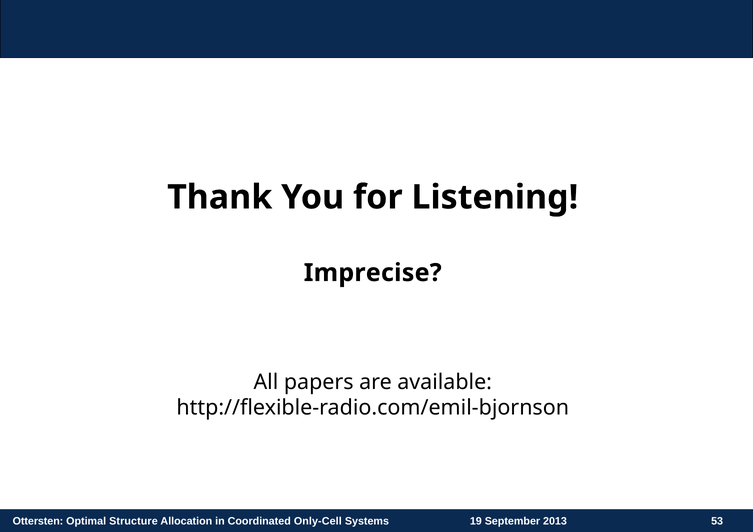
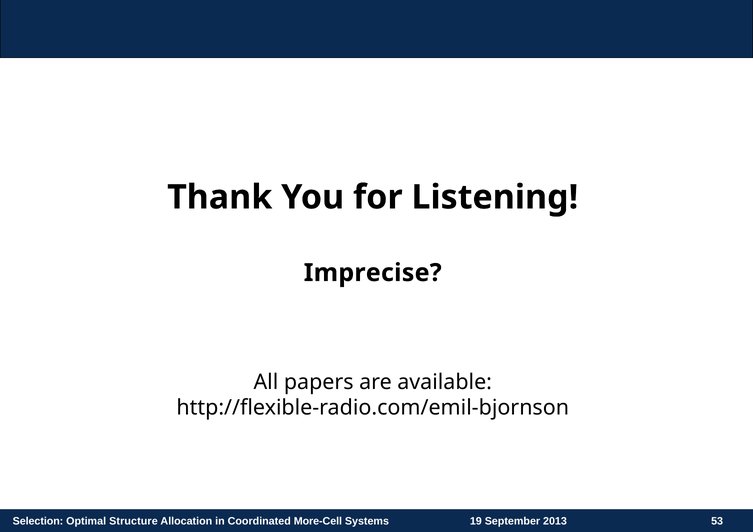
Ottersten: Ottersten -> Selection (38, 522)
Only-Cell: Only-Cell -> More-Cell (318, 522)
